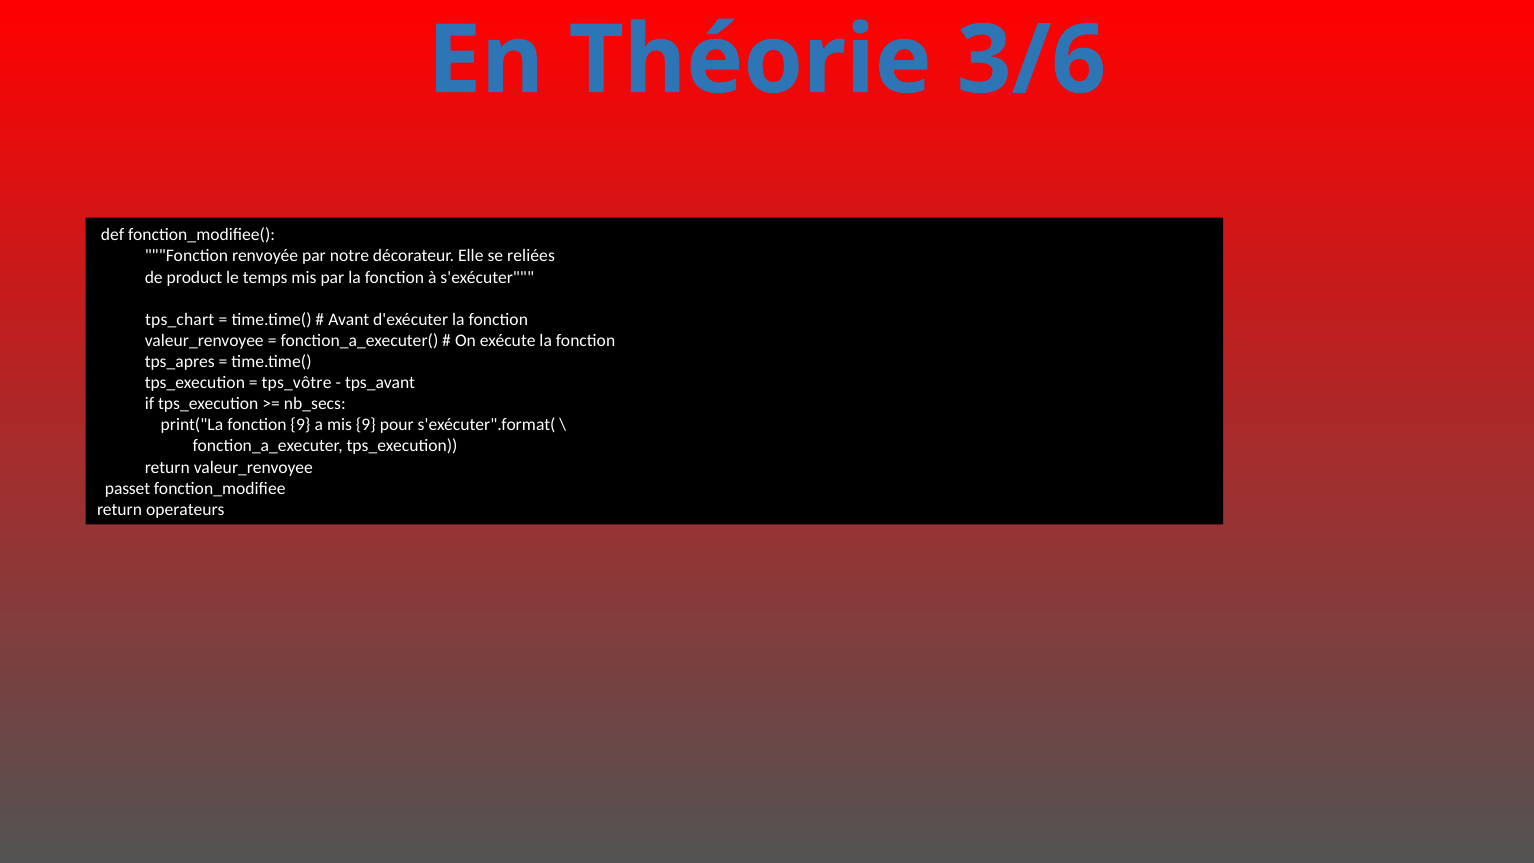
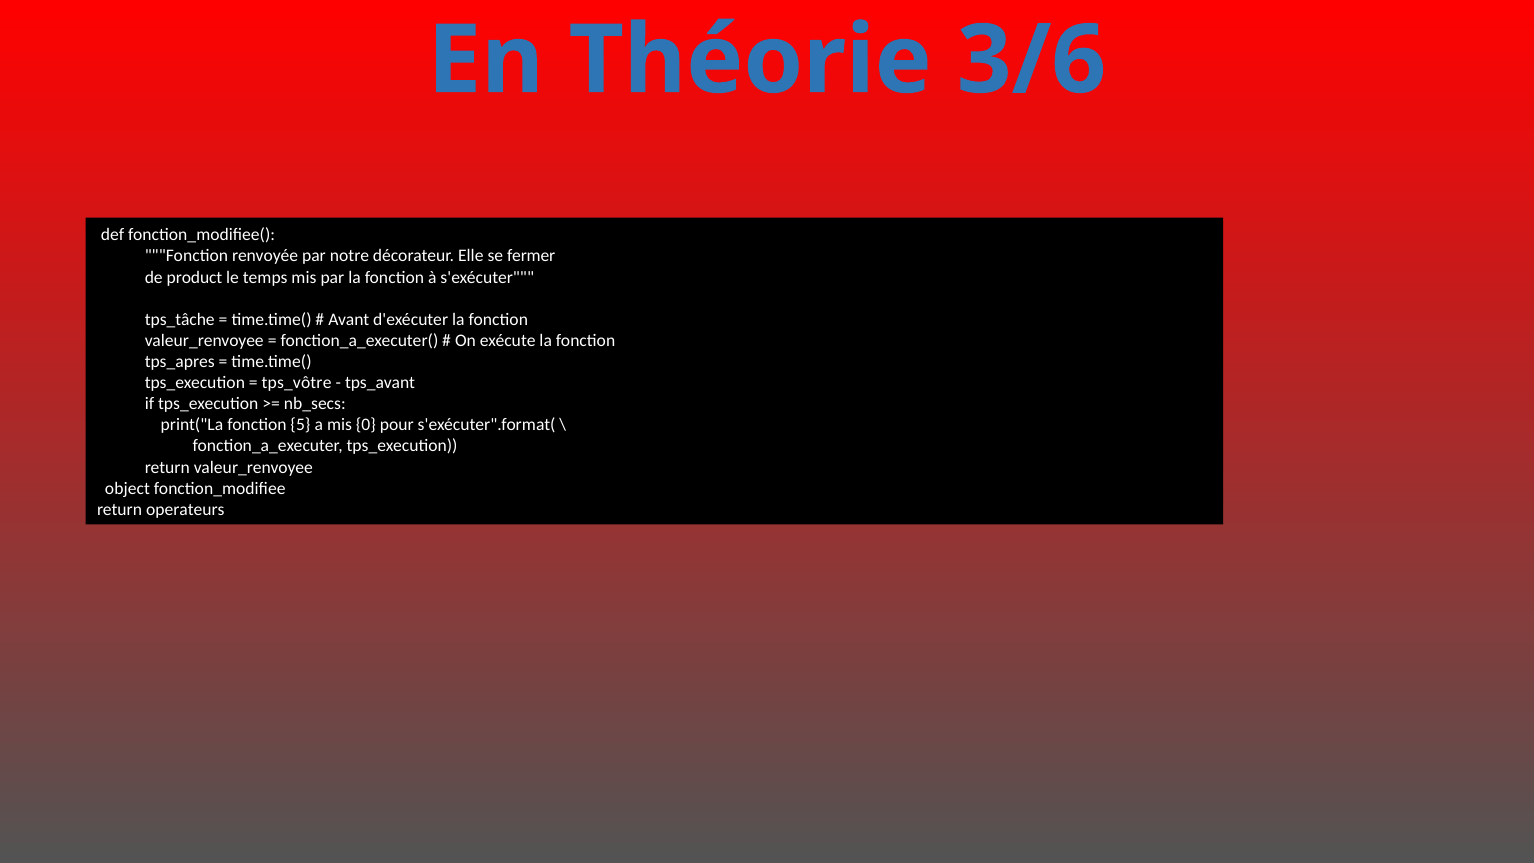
reliées: reliées -> fermer (531, 256)
tps_chart: tps_chart -> tps_tâche (180, 319)
fonction 9: 9 -> 5 (300, 425)
mis 9: 9 -> 0 (366, 425)
passet: passet -> object (127, 488)
